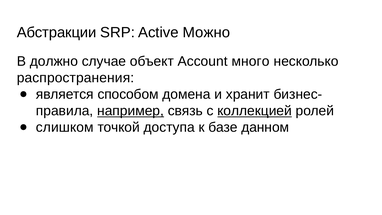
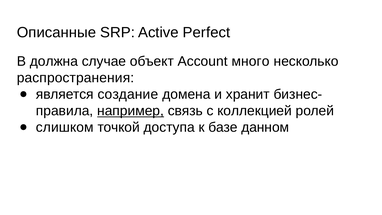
Абстракции: Абстракции -> Описанные (56, 32)
Можно: Можно -> Perfect (206, 32)
должно: должно -> должна (54, 61)
способом: способом -> создание (128, 94)
коллекцией underline: present -> none (255, 111)
